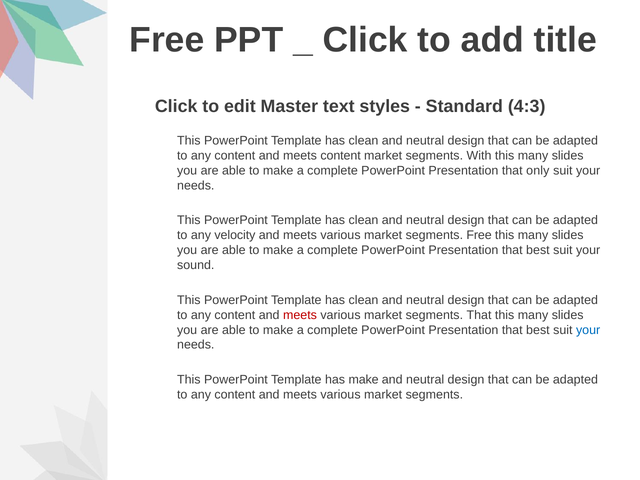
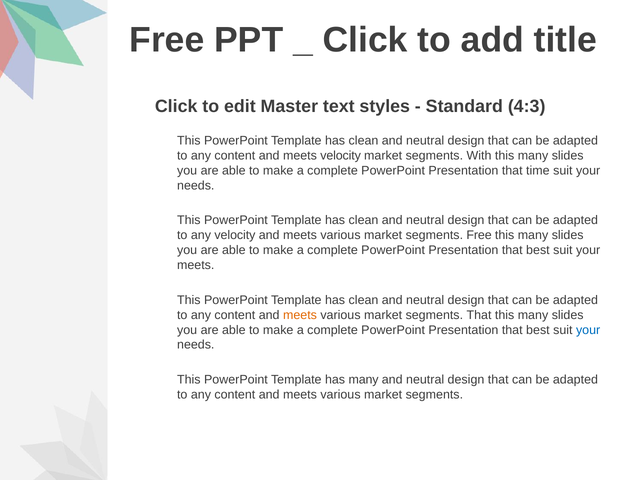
meets content: content -> velocity (341, 156)
only: only -> time (538, 171)
sound: sound -> meets (196, 265)
meets colour: red -> orange (300, 315)
has make: make -> many (364, 380)
